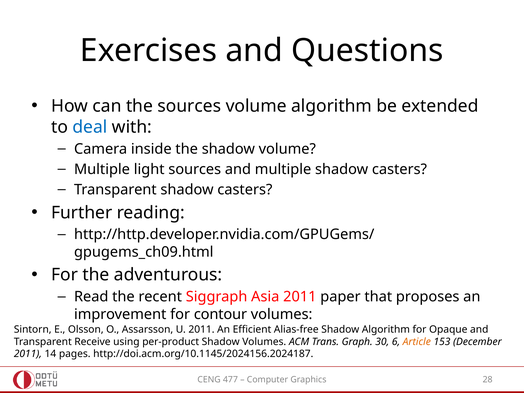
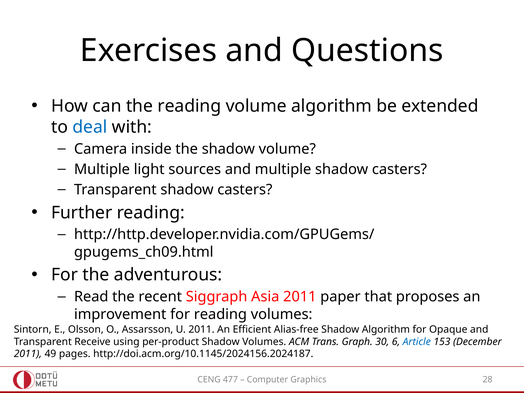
the sources: sources -> reading (189, 106)
for contour: contour -> reading (220, 314)
Article colour: orange -> blue (417, 342)
14: 14 -> 49 (50, 354)
